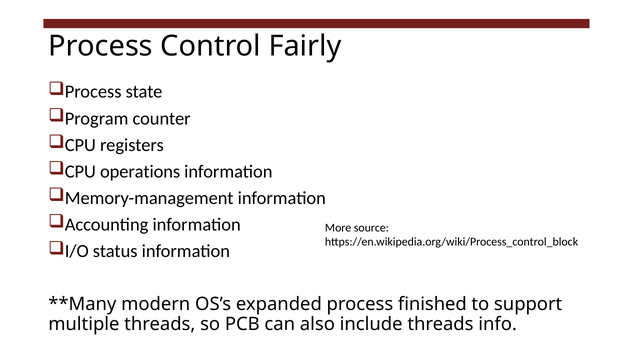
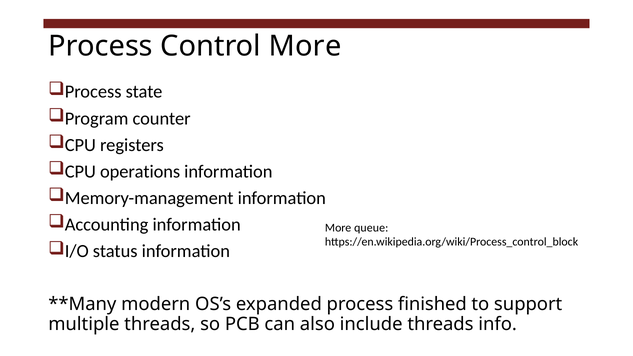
Control Fairly: Fairly -> More (305, 46)
source: source -> queue (371, 228)
